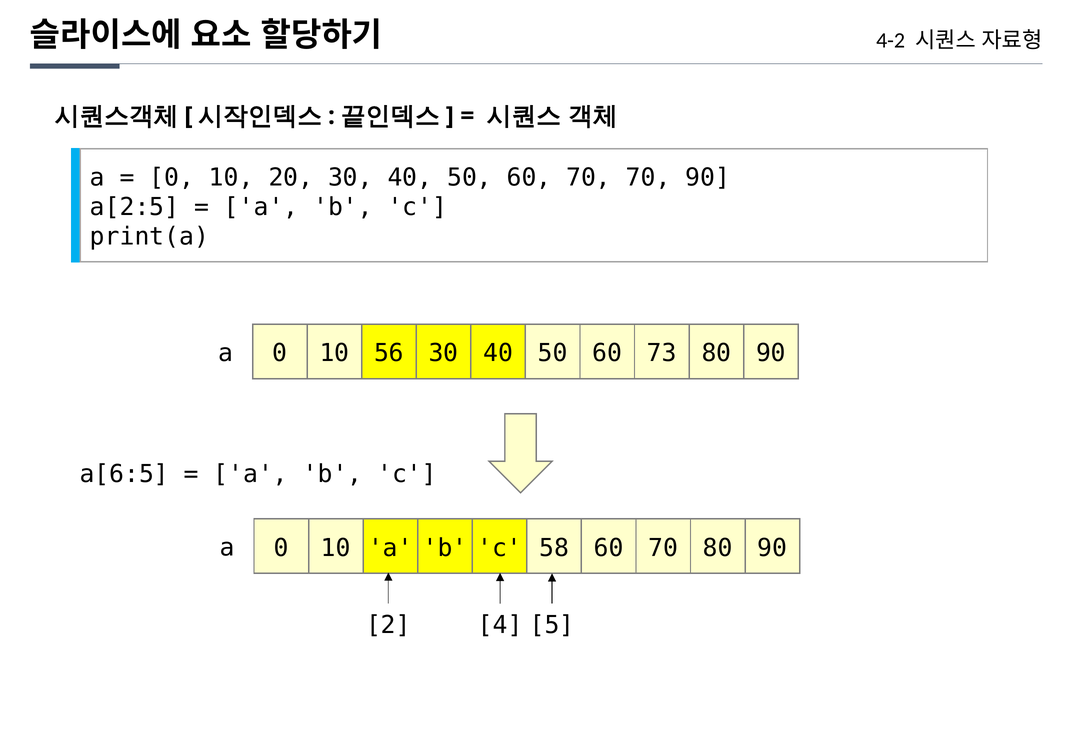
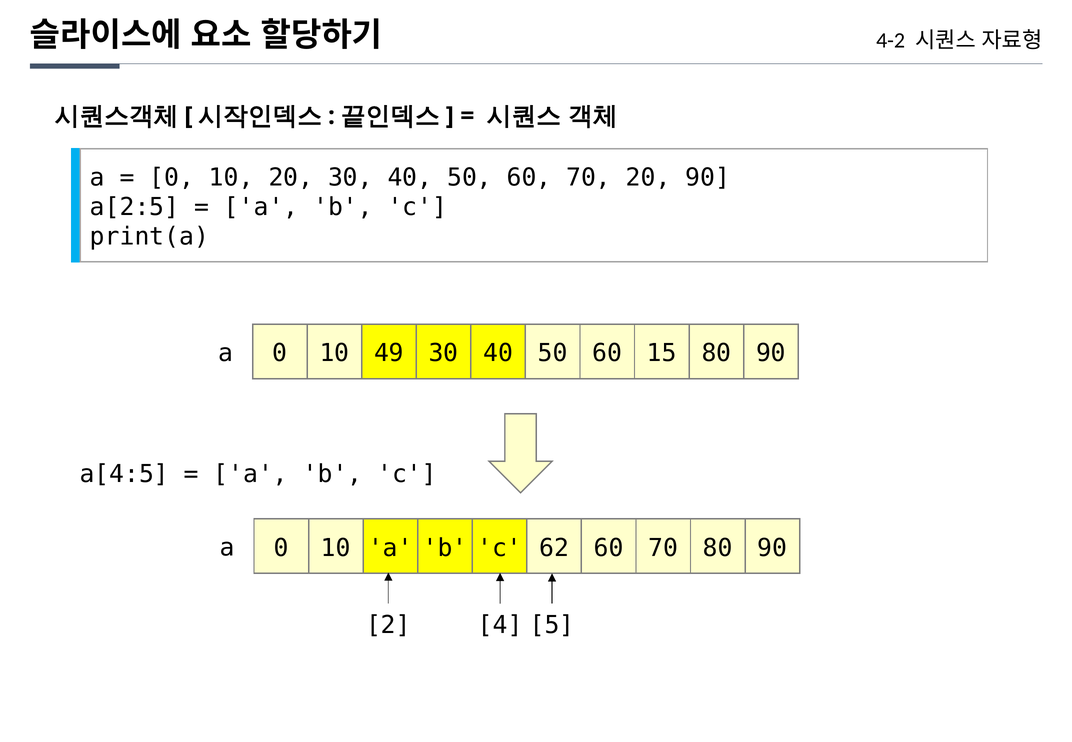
70 70: 70 -> 20 (648, 177)
56: 56 -> 49 (389, 353)
73: 73 -> 15 (662, 353)
a[6:5: a[6:5 -> a[4:5 (124, 474)
58: 58 -> 62 (554, 548)
